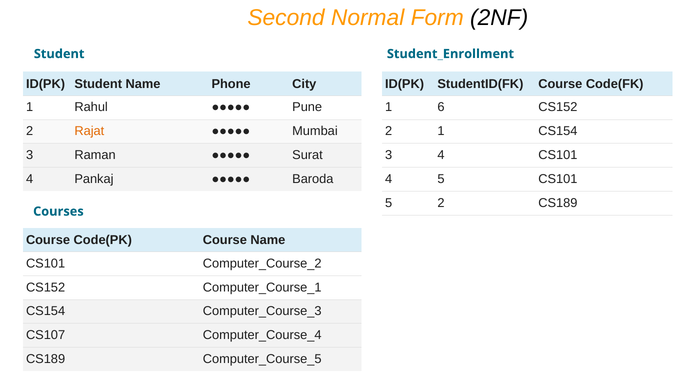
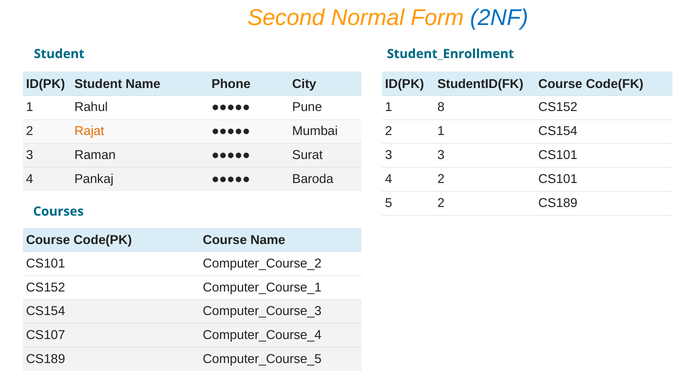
2NF colour: black -> blue (499, 18)
6: 6 -> 8 (441, 107)
3 4: 4 -> 3 (441, 155)
4 5: 5 -> 2 (441, 179)
